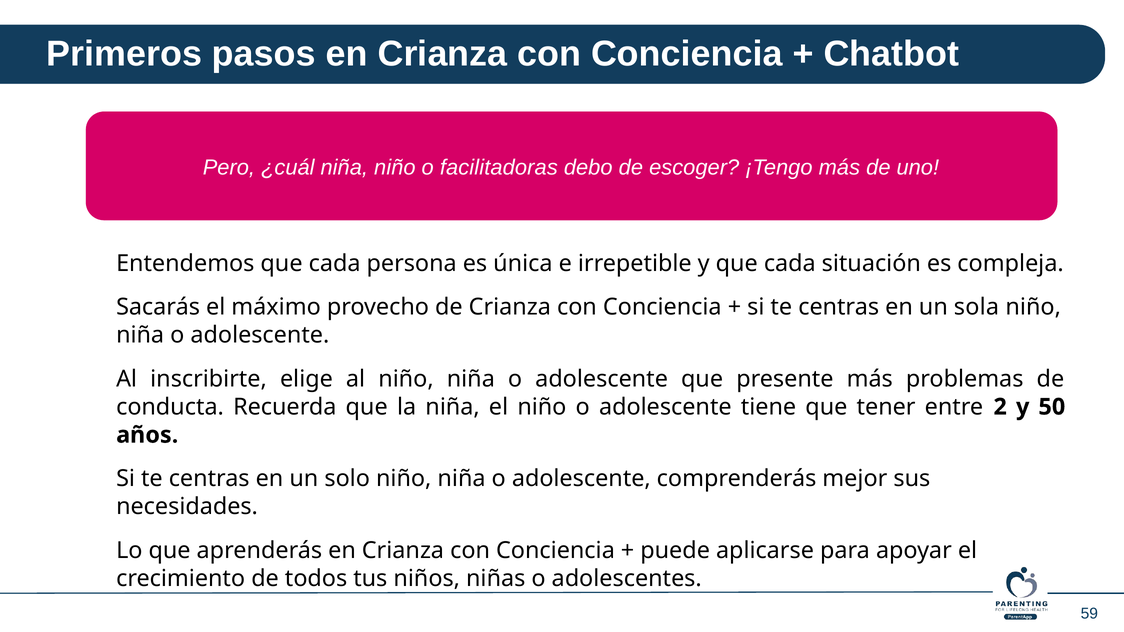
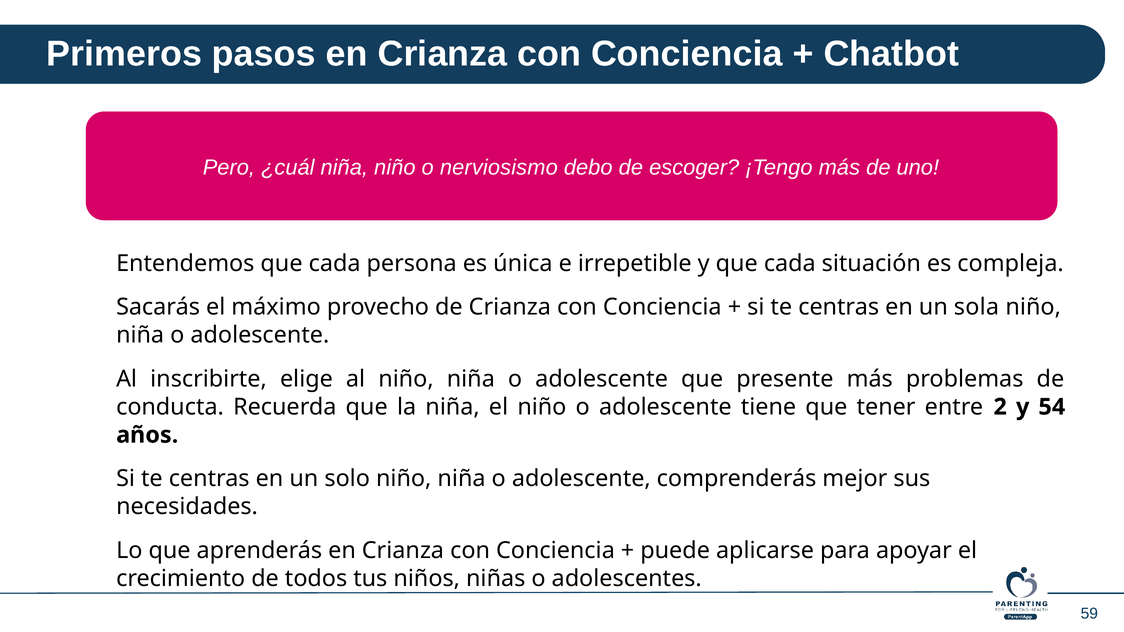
facilitadoras: facilitadoras -> nerviosismo (499, 167)
50: 50 -> 54 (1052, 407)
